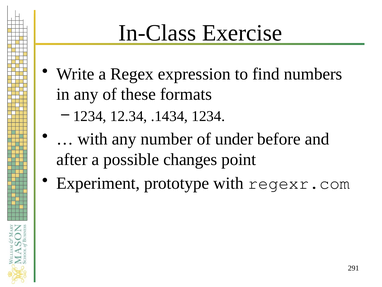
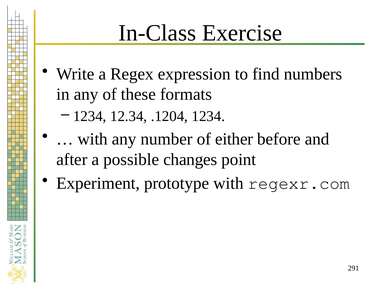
.1434: .1434 -> .1204 (169, 116)
under: under -> either (234, 139)
